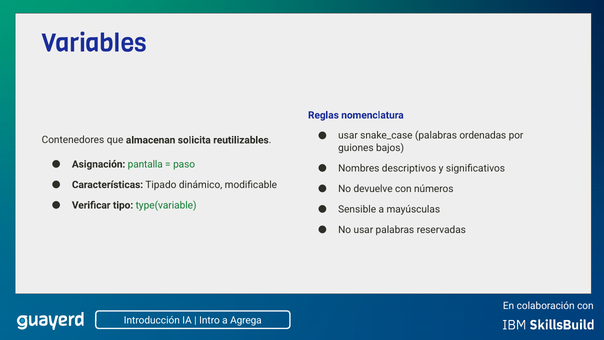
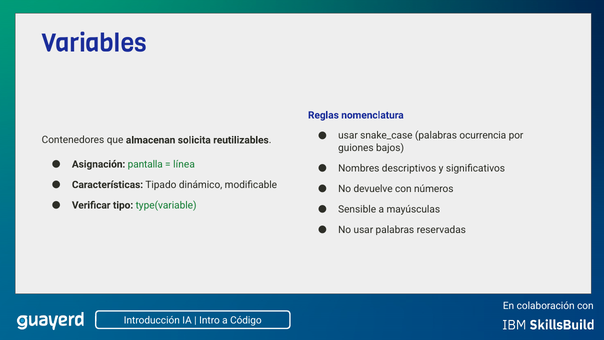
ordenadas: ordenadas -> ocurrencia (483, 136)
paso: paso -> línea (184, 164)
Agrega: Agrega -> Código (246, 320)
